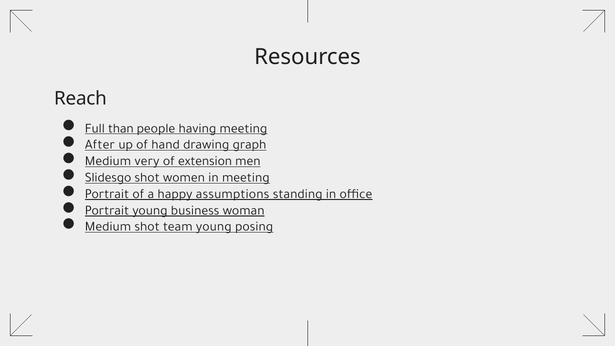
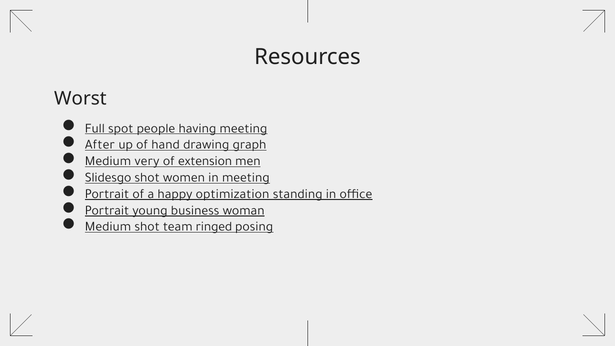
Reach: Reach -> Worst (80, 99)
than: than -> spot (121, 128)
assumptions: assumptions -> optimization (233, 194)
team young: young -> ringed (214, 226)
